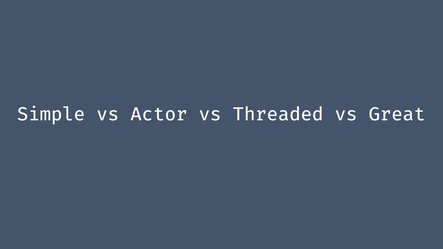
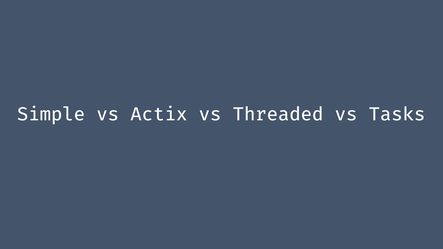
Actor: Actor -> Actix (159, 115)
Great: Great -> Tasks (397, 115)
